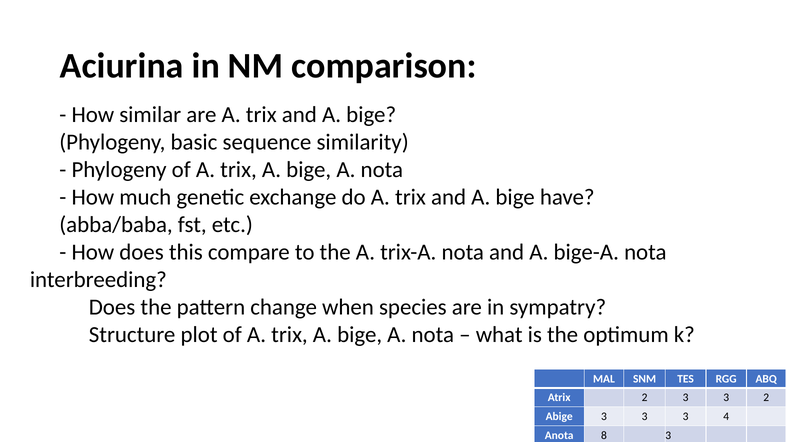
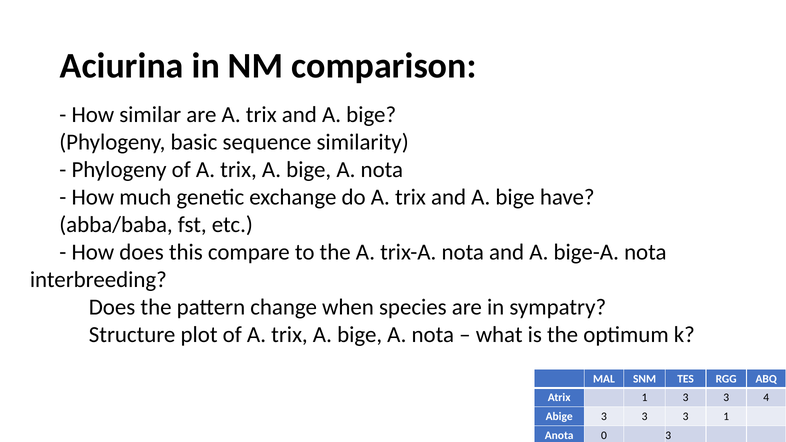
Atrix 2: 2 -> 1 (645, 398)
3 2: 2 -> 4 (766, 398)
3 4: 4 -> 1 (726, 417)
8: 8 -> 0 (604, 435)
